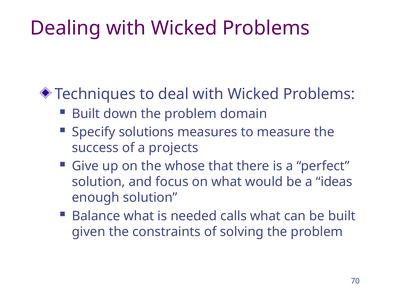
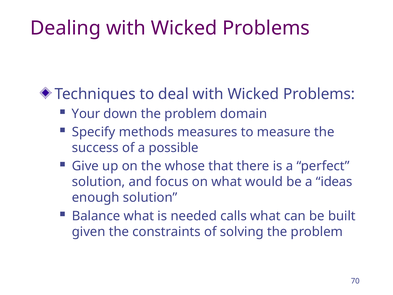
Built: Built -> Your (86, 114)
solutions: solutions -> methods (146, 132)
projects: projects -> possible (174, 148)
